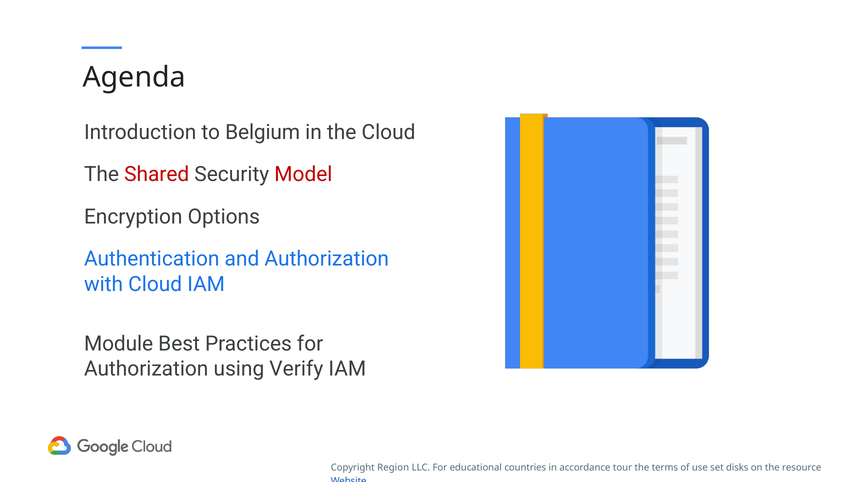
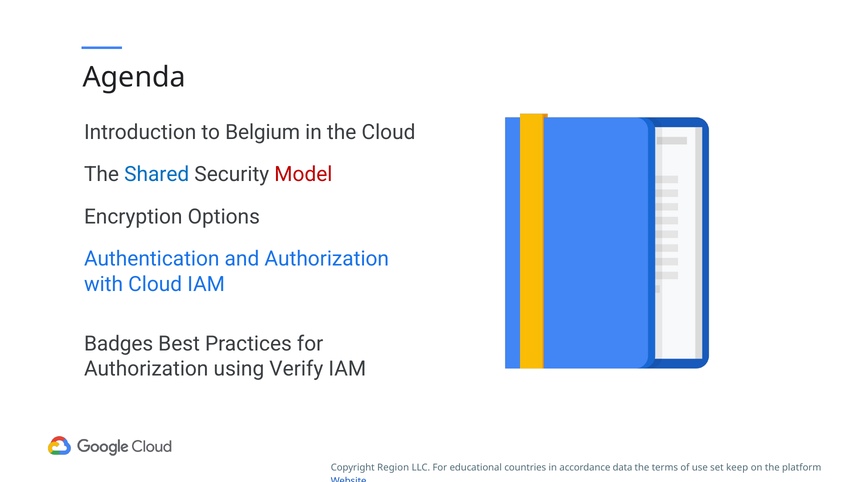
Shared colour: red -> blue (157, 175)
Module: Module -> Badges (119, 344)
tour: tour -> data (623, 468)
disks: disks -> keep (737, 468)
resource: resource -> platform (802, 468)
